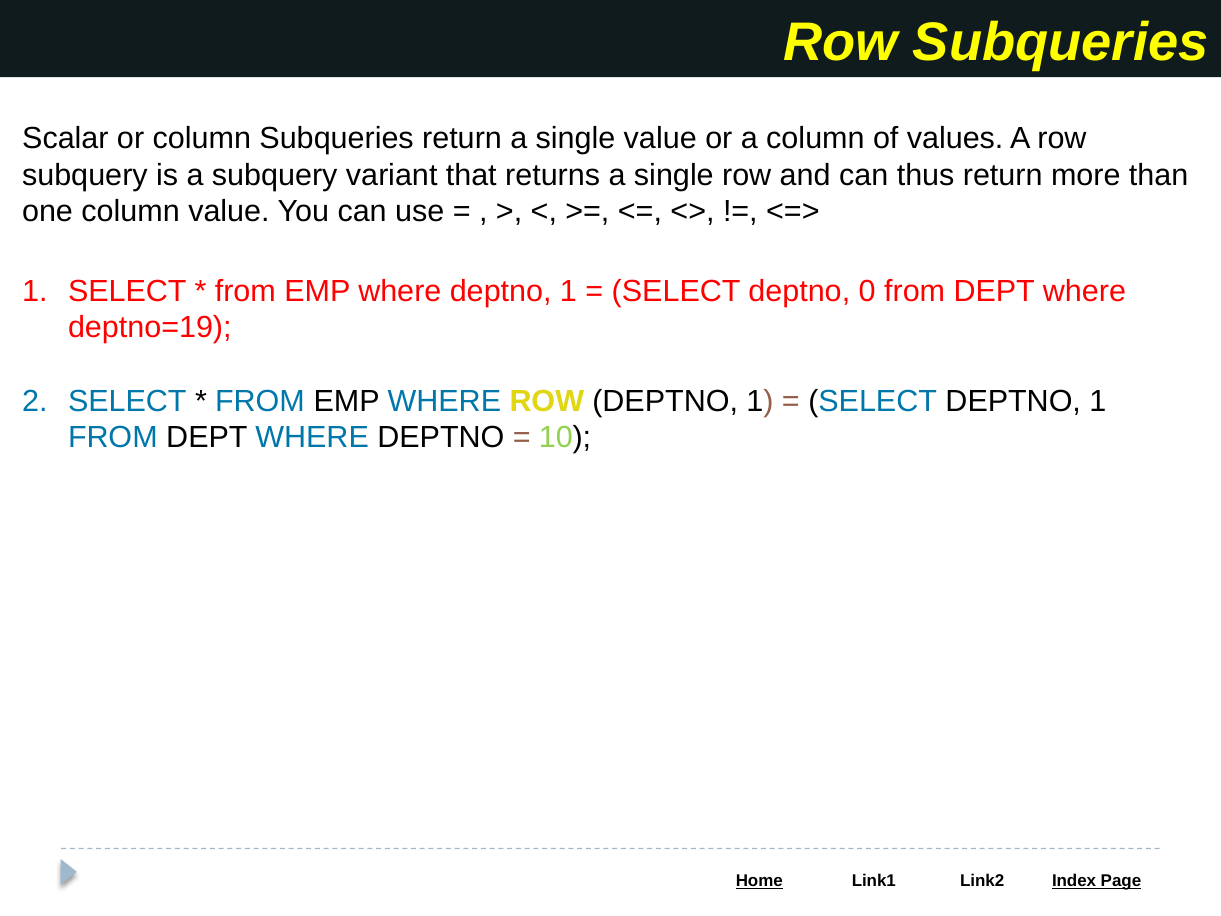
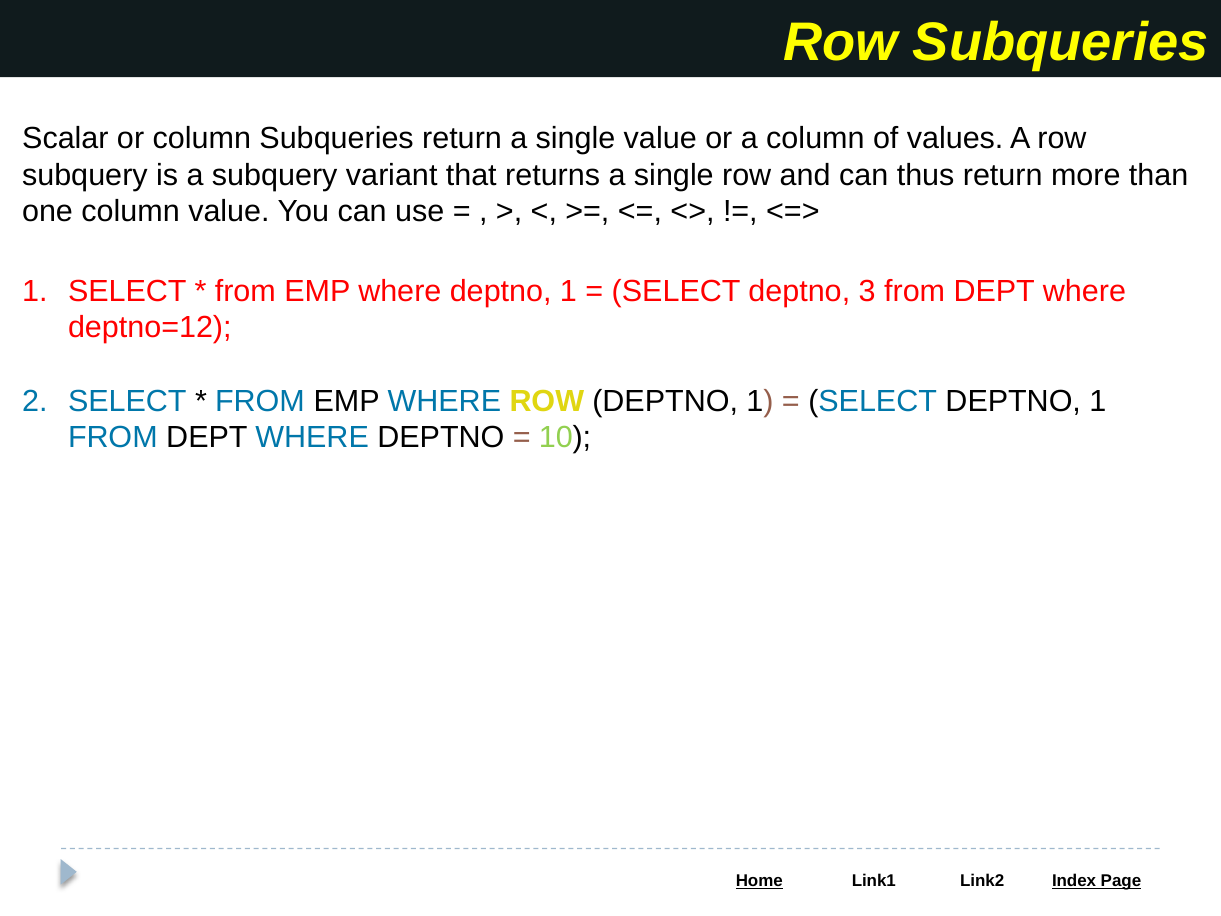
0: 0 -> 3 (867, 291)
deptno=19: deptno=19 -> deptno=12 (150, 328)
